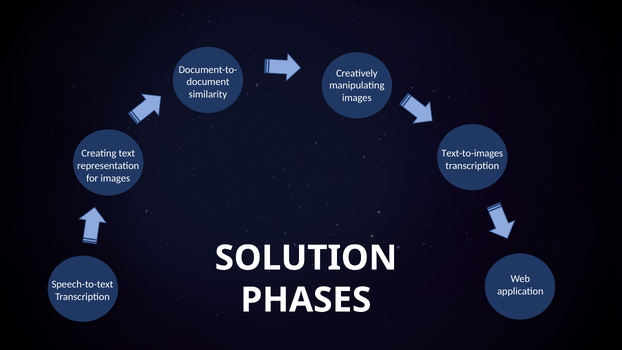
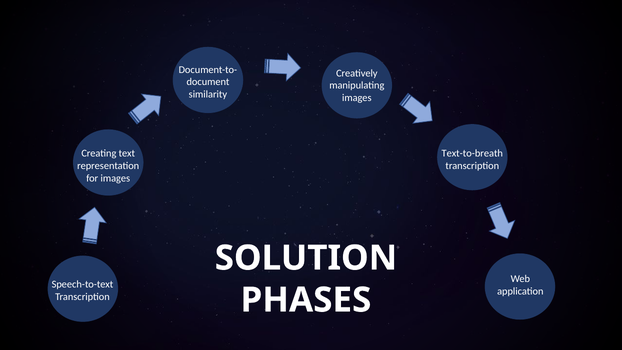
Text-to-images: Text-to-images -> Text-to-breath (472, 153)
